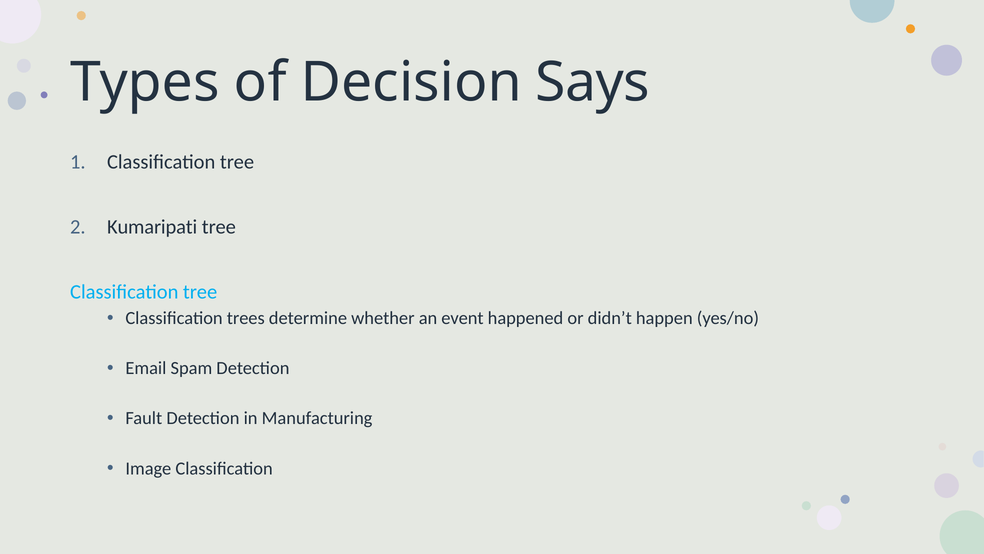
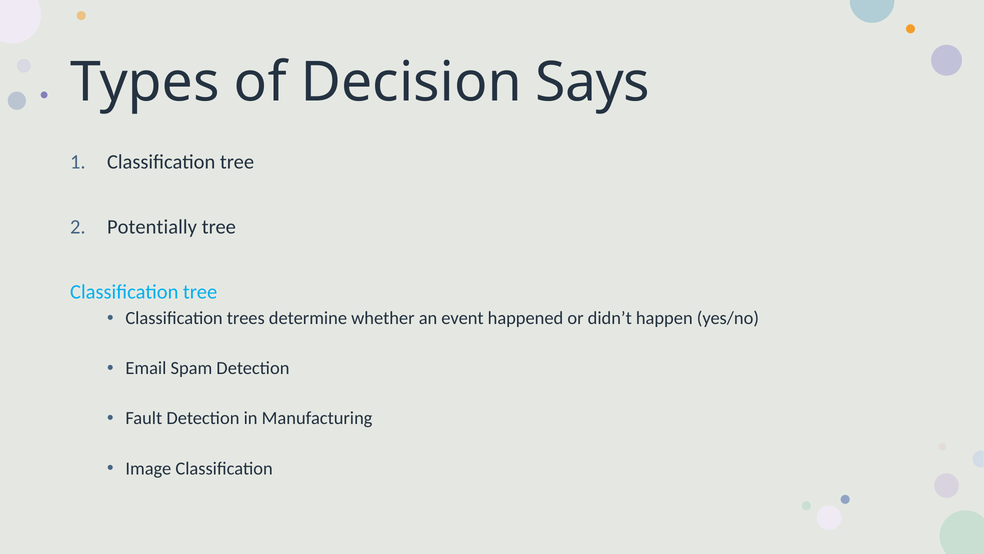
Kumaripati: Kumaripati -> Potentially (152, 227)
